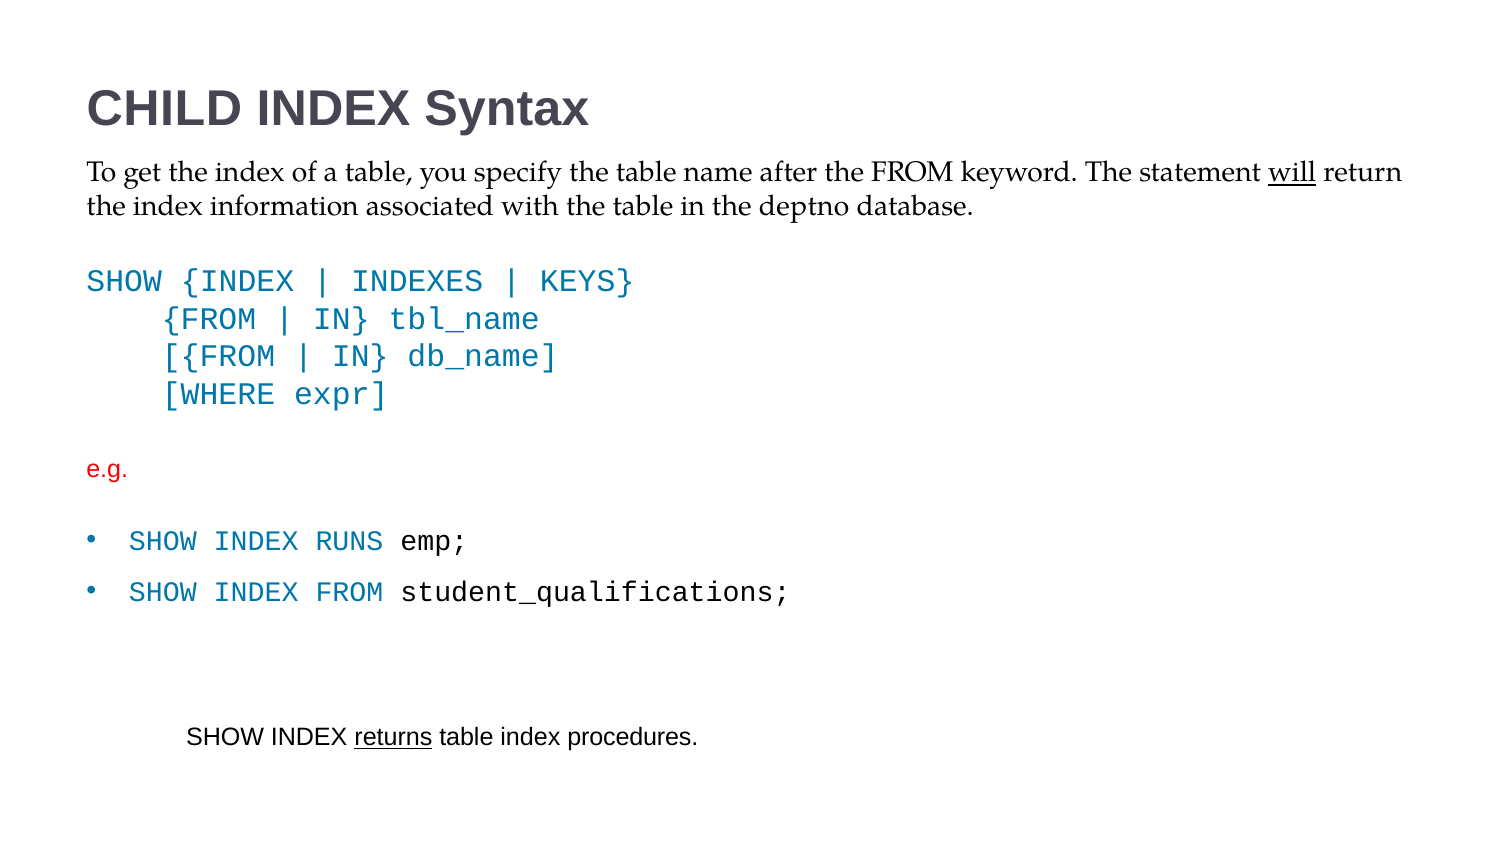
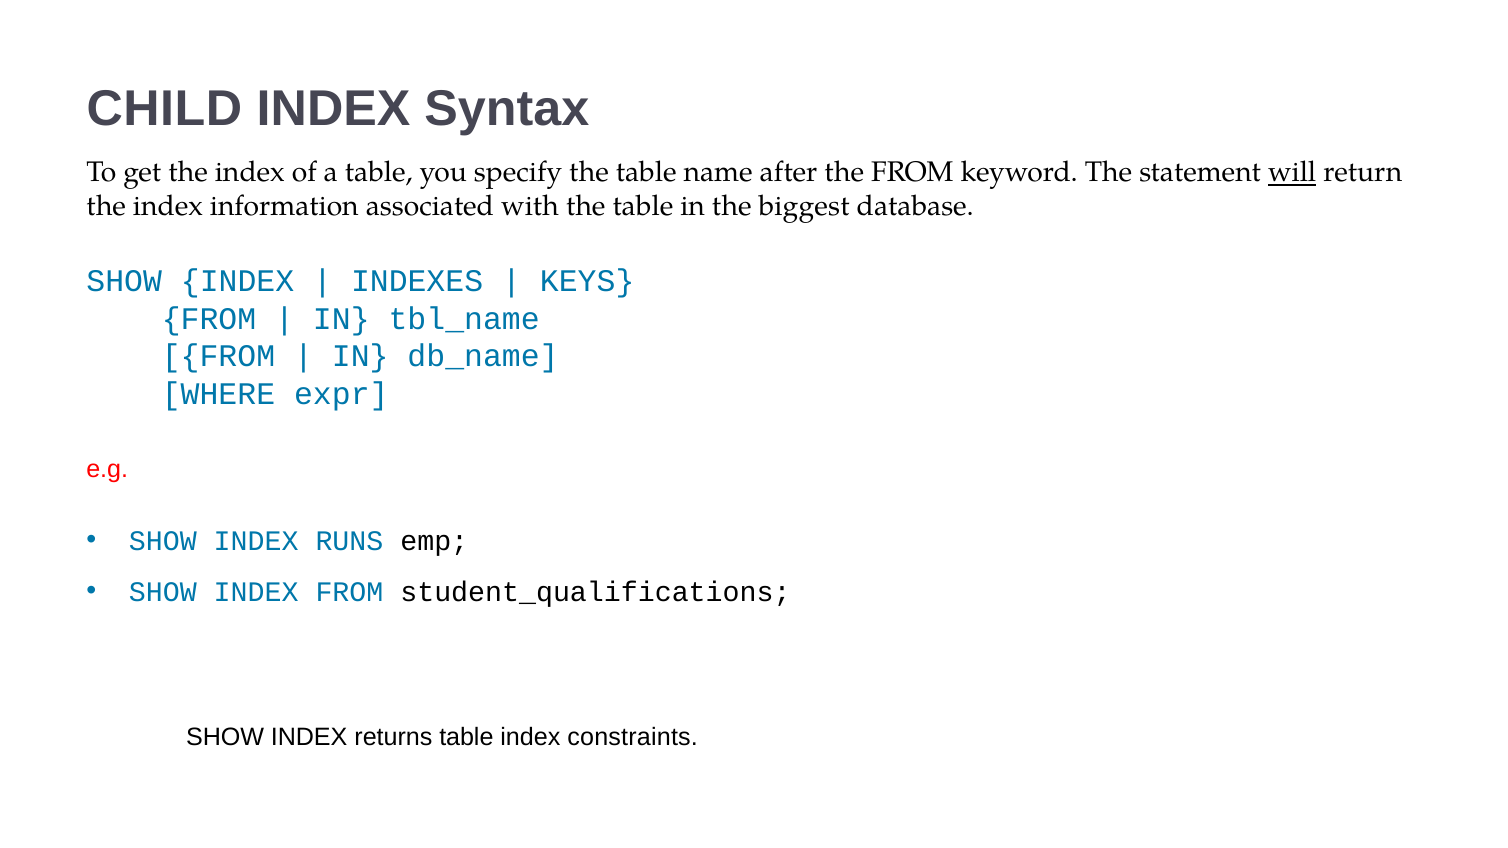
deptno: deptno -> biggest (804, 207)
returns underline: present -> none (393, 738)
procedures: procedures -> constraints (633, 738)
